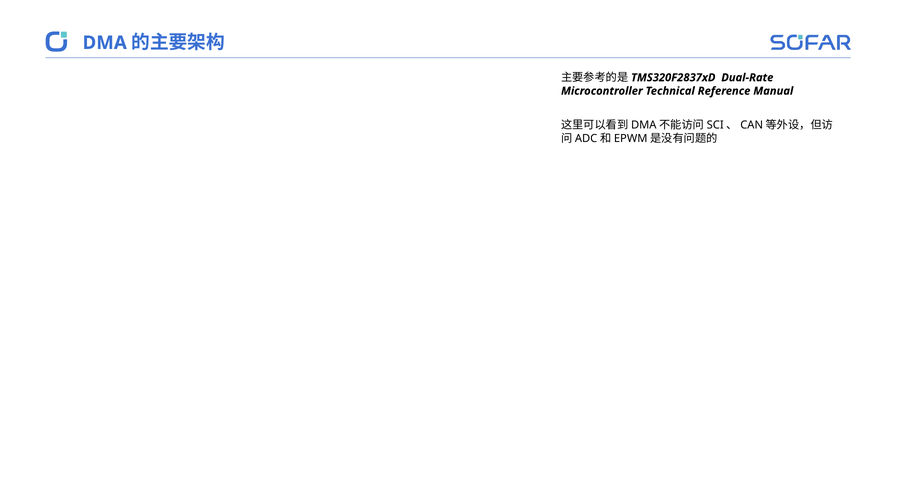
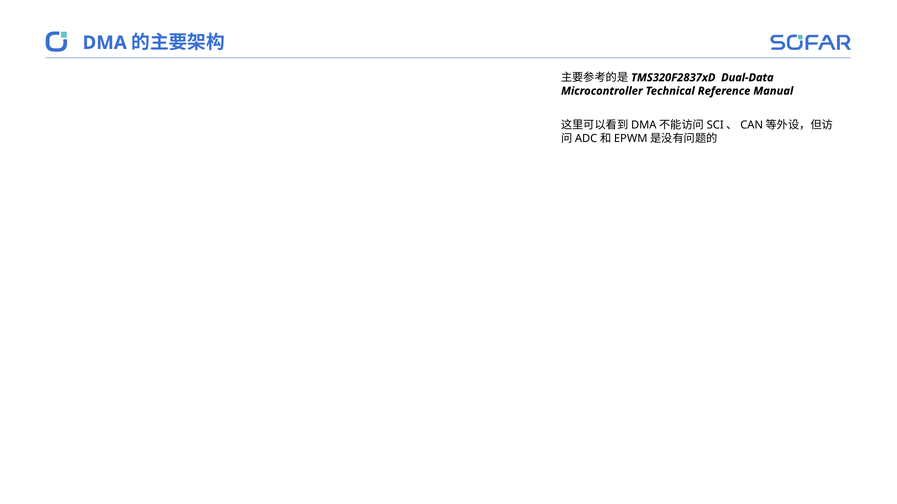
Dual-Rate: Dual-Rate -> Dual-Data (747, 78)
